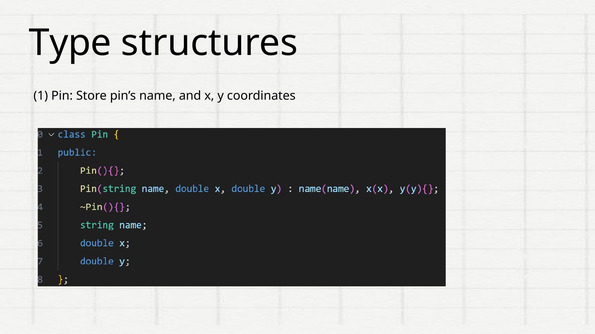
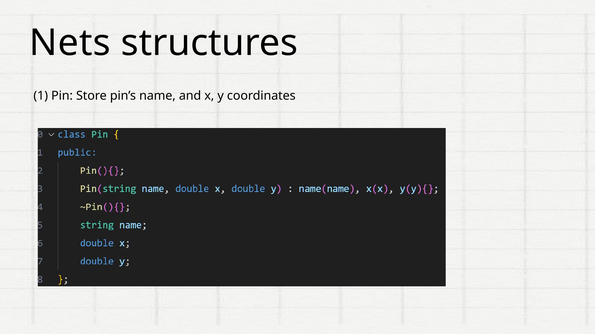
Type: Type -> Nets (70, 43)
